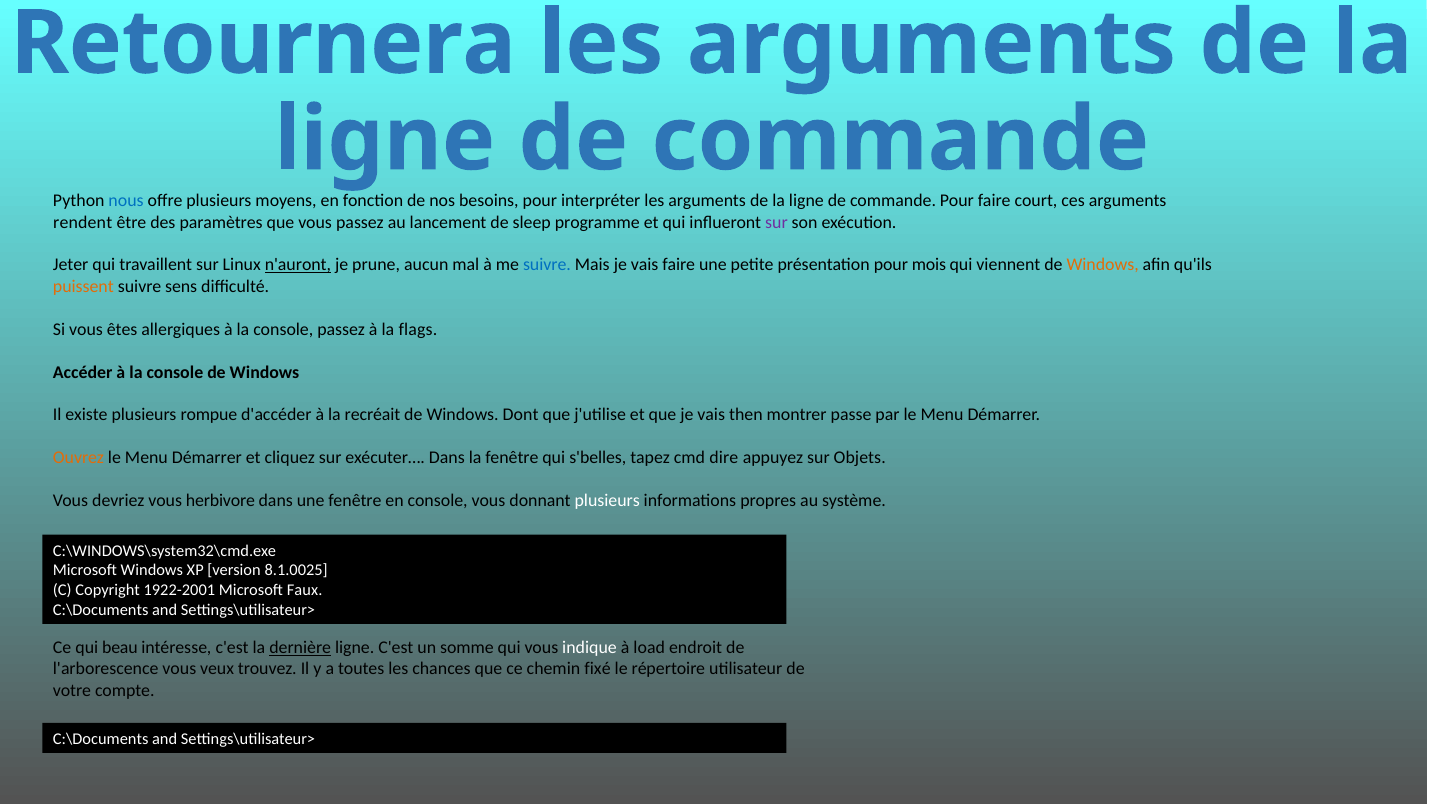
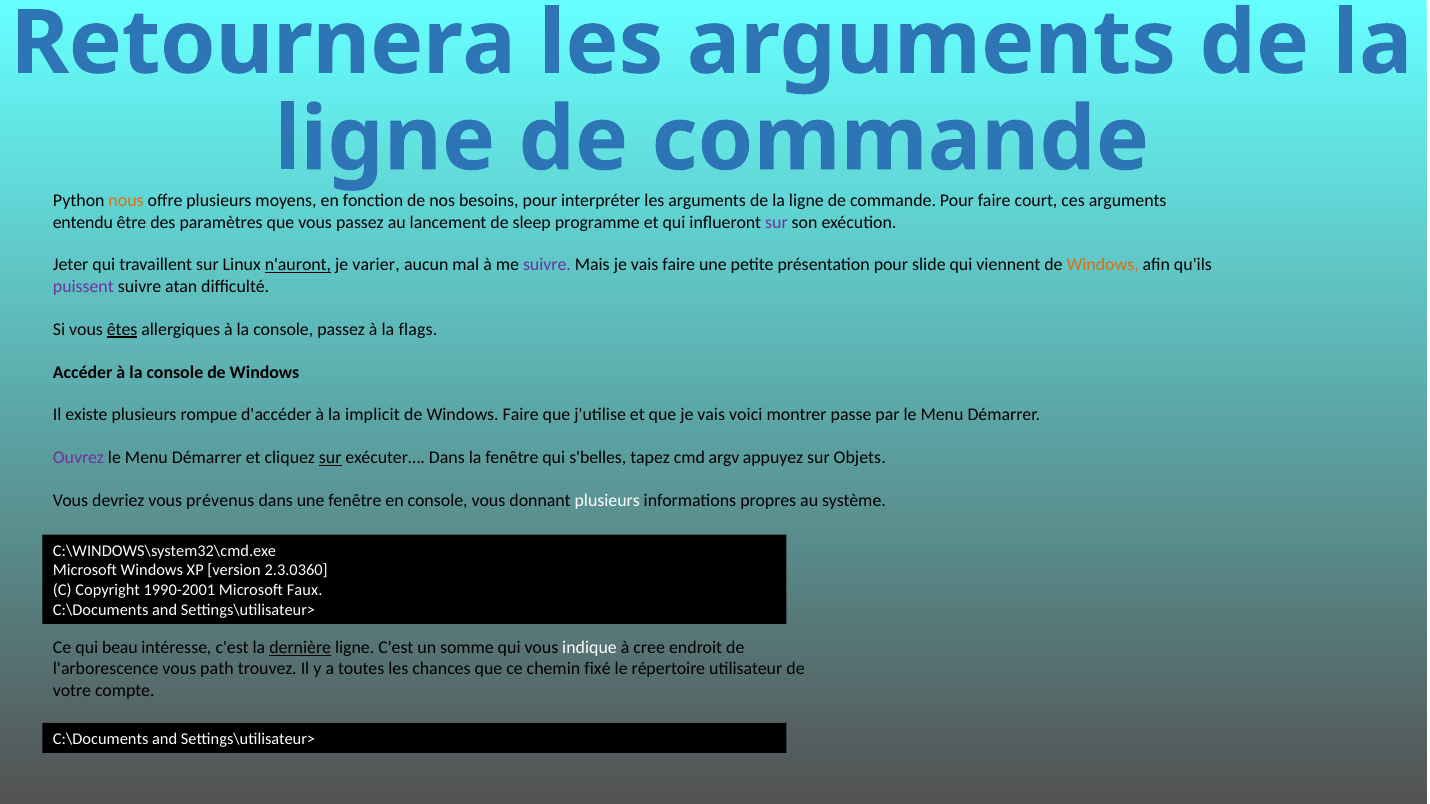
nous colour: blue -> orange (126, 201)
rendent: rendent -> entendu (83, 222)
prune: prune -> varier (376, 265)
suivre colour: blue -> purple (547, 265)
mois: mois -> slide (929, 265)
puissent colour: orange -> purple (83, 287)
sens: sens -> atan (181, 287)
êtes underline: none -> present (122, 329)
recréait: recréait -> implicit (372, 415)
Windows Dont: Dont -> Faire (521, 415)
then: then -> voici (746, 415)
Ouvrez colour: orange -> purple (79, 458)
sur underline: none -> present (330, 458)
dire: dire -> argv (724, 458)
herbivore: herbivore -> prévenus (220, 501)
8.1.0025: 8.1.0025 -> 2.3.0360 (296, 571)
1922-2001: 1922-2001 -> 1990-2001 (179, 591)
load: load -> cree (649, 648)
veux: veux -> path (217, 669)
